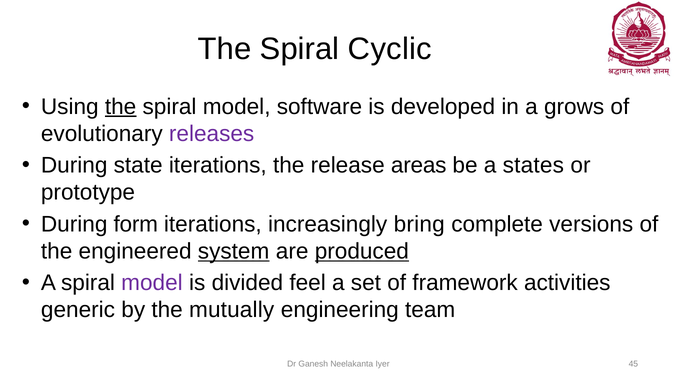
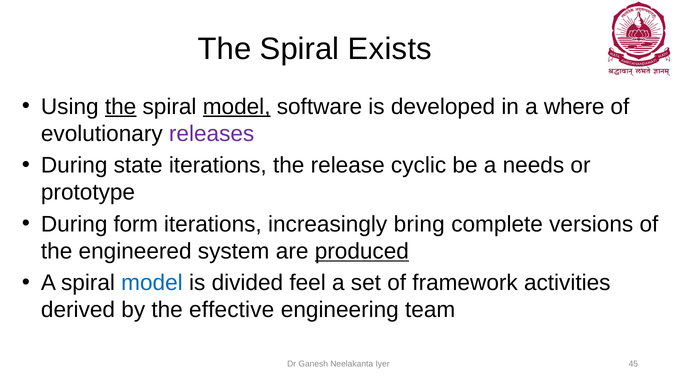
Cyclic: Cyclic -> Exists (390, 49)
model underline: none -> present (237, 107)
grows: grows -> where (574, 107)
areas: areas -> cyclic (419, 165)
states: states -> needs (533, 165)
system underline: present -> none (234, 251)
model colour: purple -> blue (152, 283)
generic: generic -> derived (78, 310)
mutually: mutually -> effective (232, 310)
